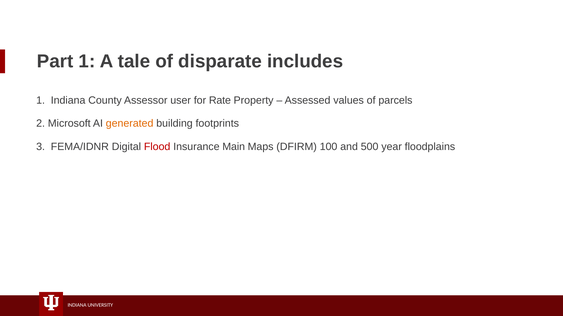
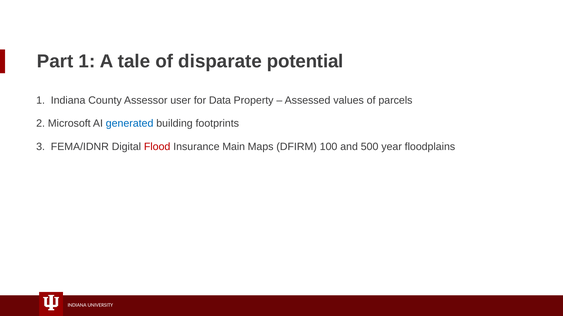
includes: includes -> potential (305, 61)
Rate: Rate -> Data (220, 100)
generated colour: orange -> blue (130, 124)
